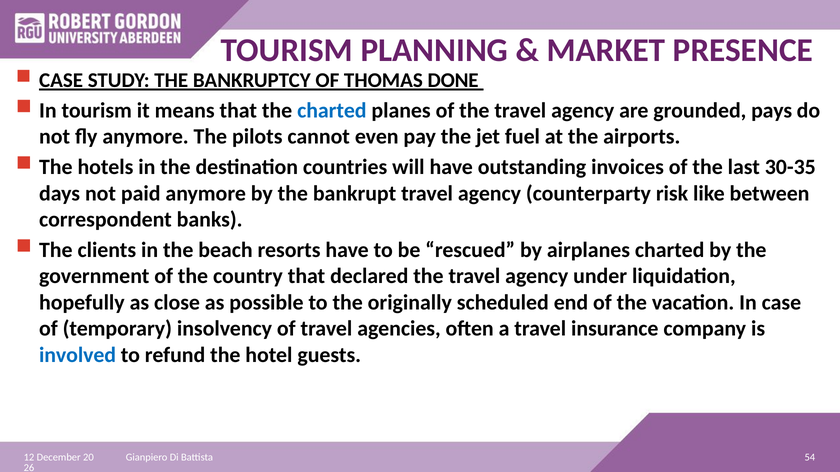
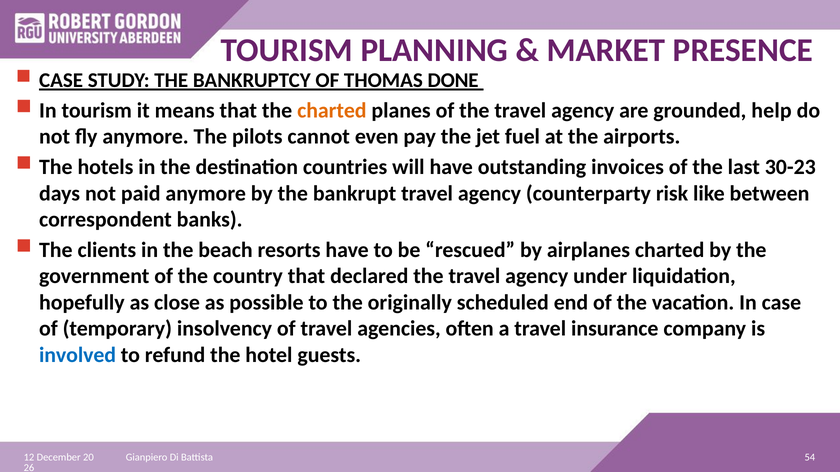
charted colour: blue -> orange (332, 111)
pays: pays -> help (771, 111)
30-35: 30-35 -> 30-23 (790, 167)
